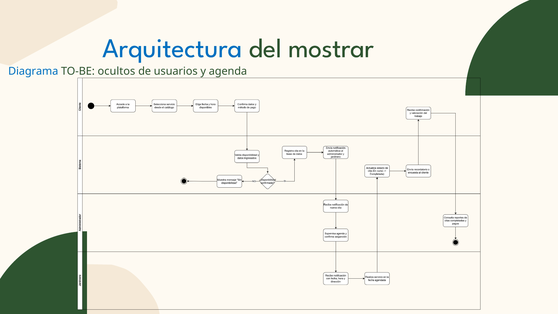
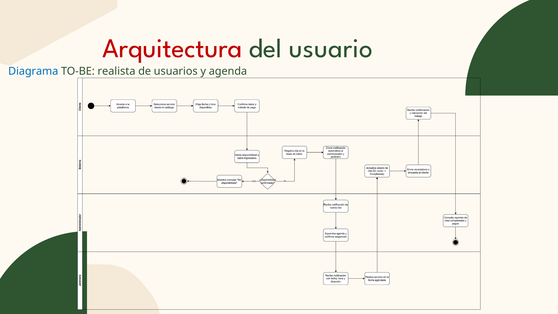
Arquitectura colour: blue -> red (172, 48)
mostrar: mostrar -> usuario (331, 48)
ocultos: ocultos -> realista (116, 71)
